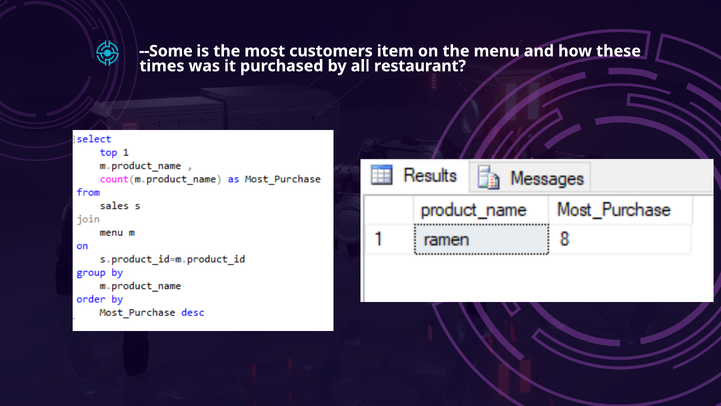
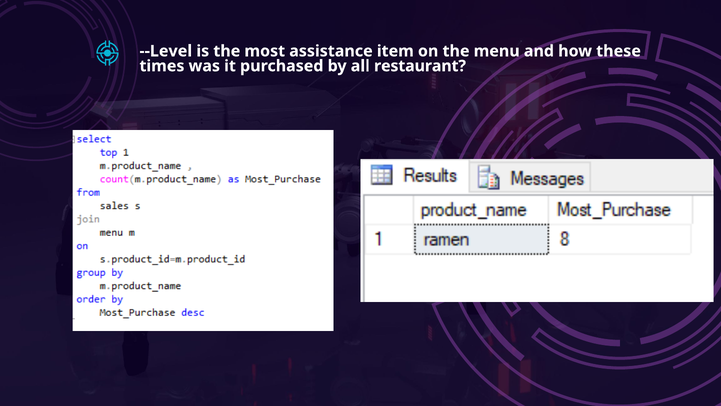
--Some: --Some -> --Level (166, 51)
customers: customers -> assistance (331, 51)
